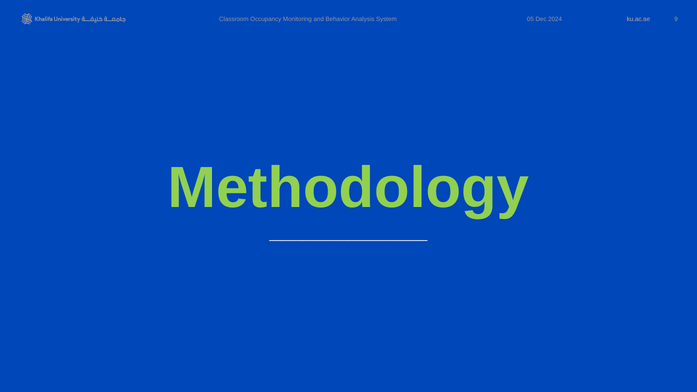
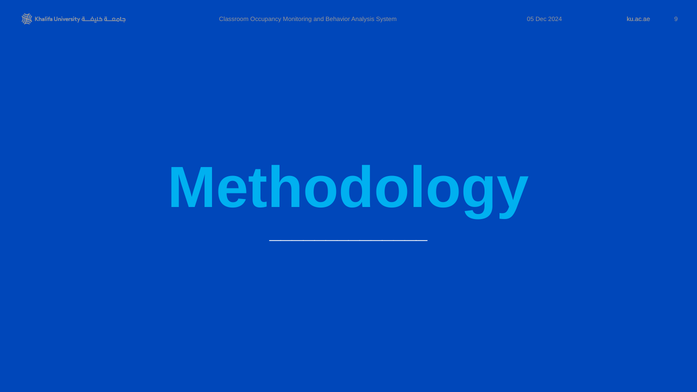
Methodology colour: light green -> light blue (348, 188)
